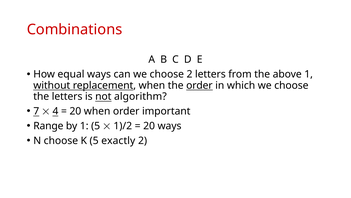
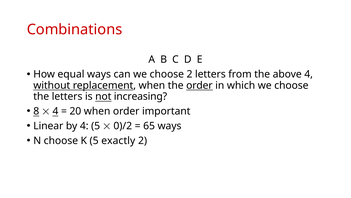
above 1: 1 -> 4 (309, 74)
algorithm: algorithm -> increasing (140, 96)
7: 7 -> 8 (36, 111)
Range: Range -> Linear (48, 126)
by 1: 1 -> 4 (84, 126)
1)/2: 1)/2 -> 0)/2 (123, 126)
20: 20 -> 65 (149, 126)
